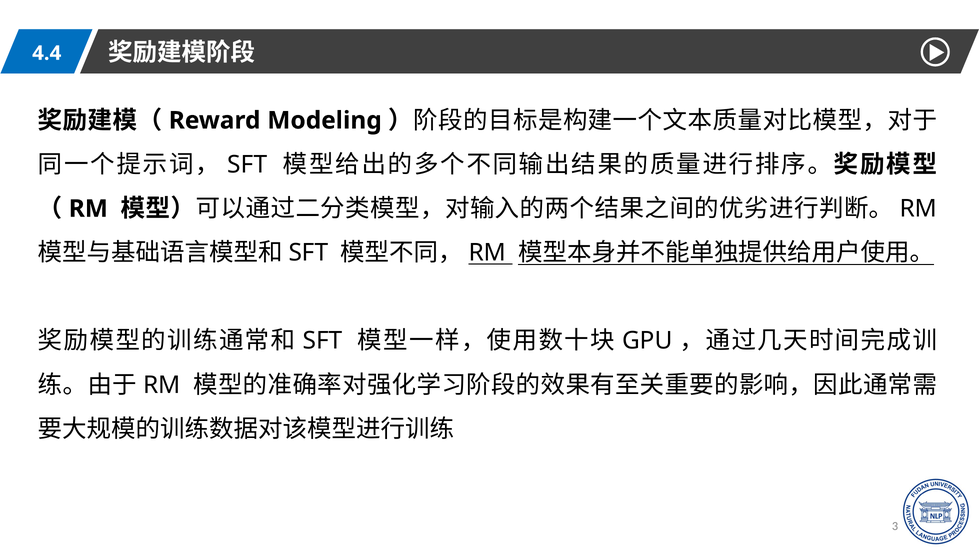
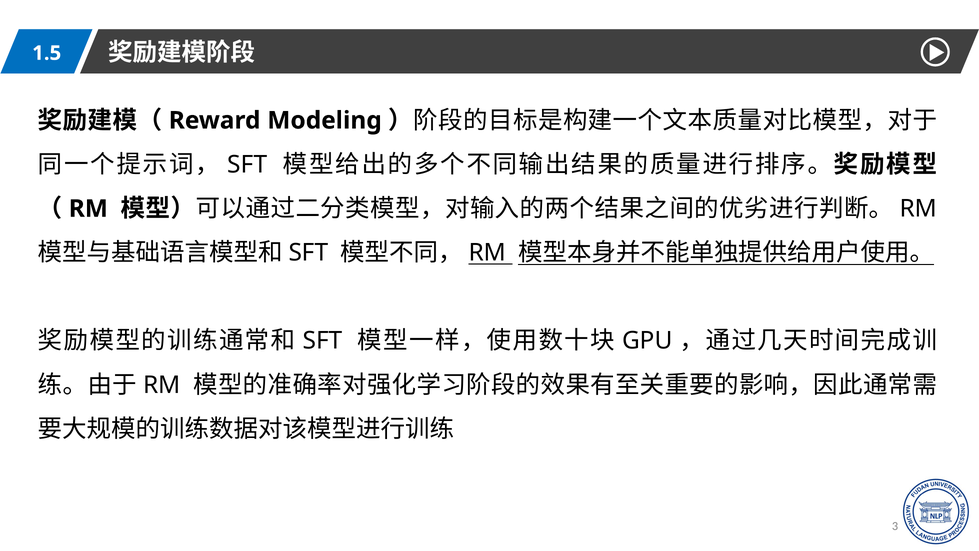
4.4: 4.4 -> 1.5 (47, 53)
